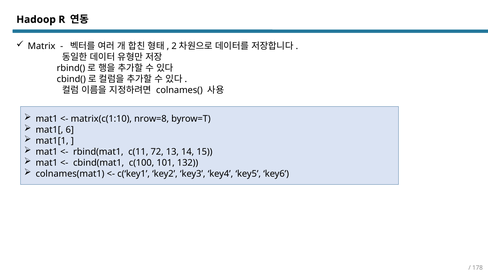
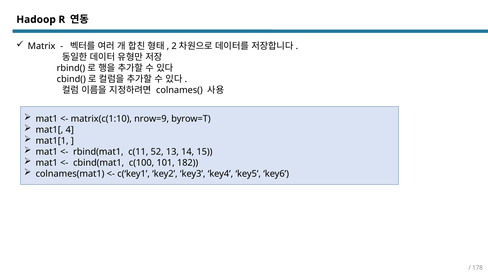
nrow=8: nrow=8 -> nrow=9 (152, 118)
6: 6 -> 4 (70, 129)
72: 72 -> 52 (157, 151)
132: 132 -> 182 (188, 162)
